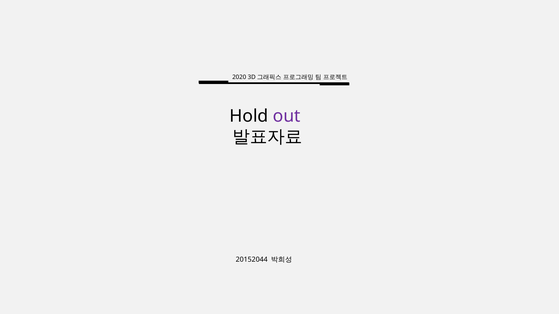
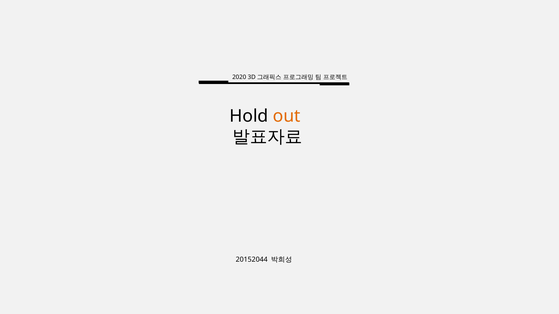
out colour: purple -> orange (287, 116)
